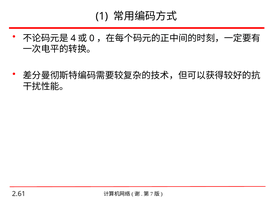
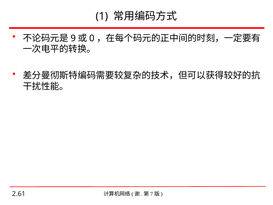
4: 4 -> 9 (73, 38)
